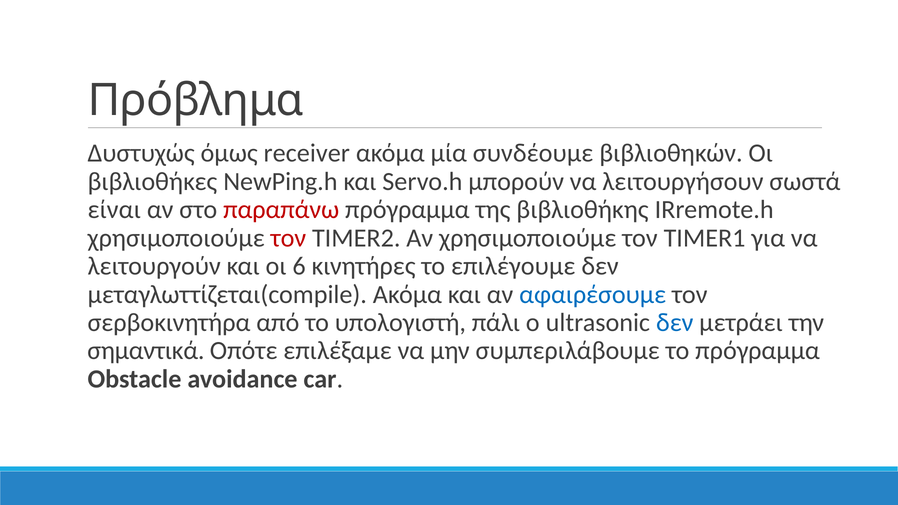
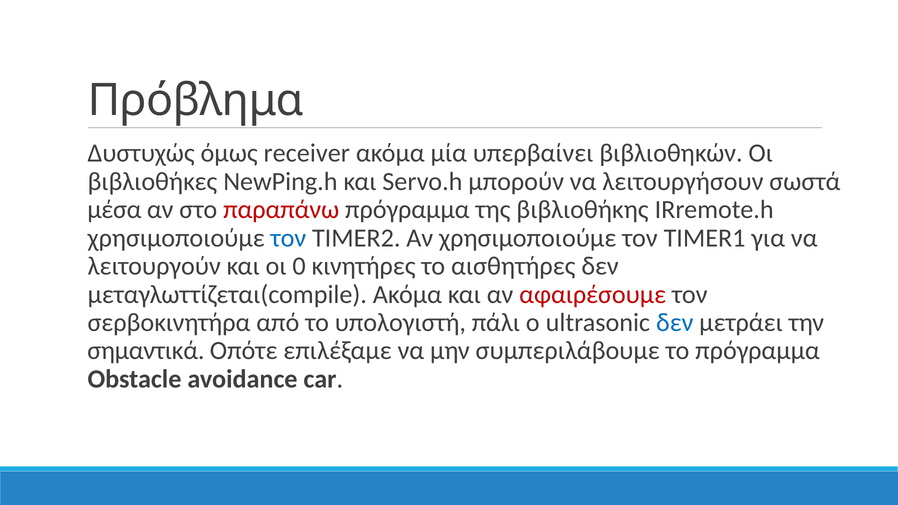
συνδέουμε: συνδέουμε -> υπερβαίνει (533, 153)
είναι: είναι -> μέσα (114, 210)
τον colour: red -> blue (288, 238)
6: 6 -> 0 (299, 266)
επιλέγουμε: επιλέγουμε -> αισθητήρες (513, 266)
αφαιρέσουμε colour: blue -> red (593, 294)
